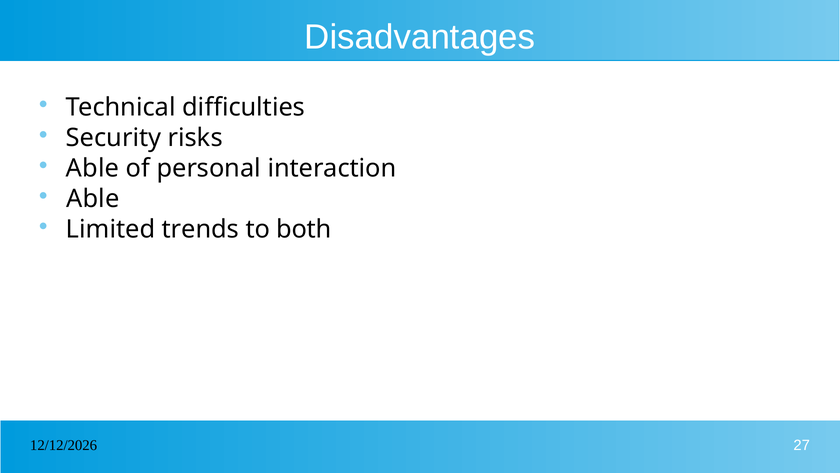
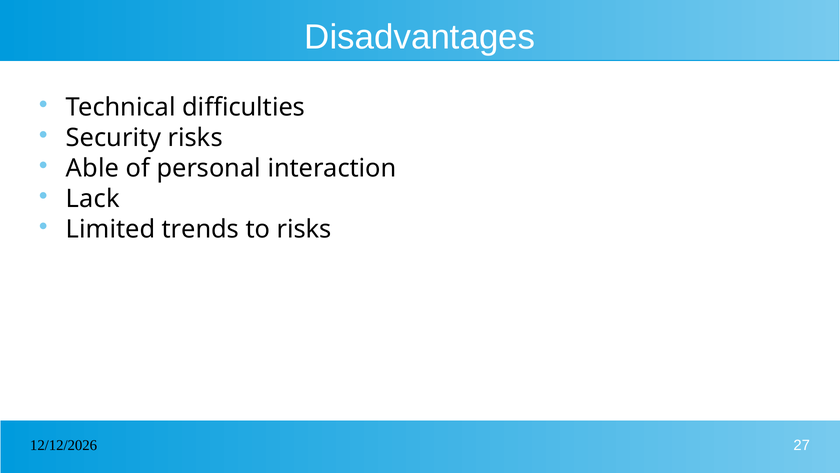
Able: Able -> Lack (93, 198)
to both: both -> risks (304, 229)
